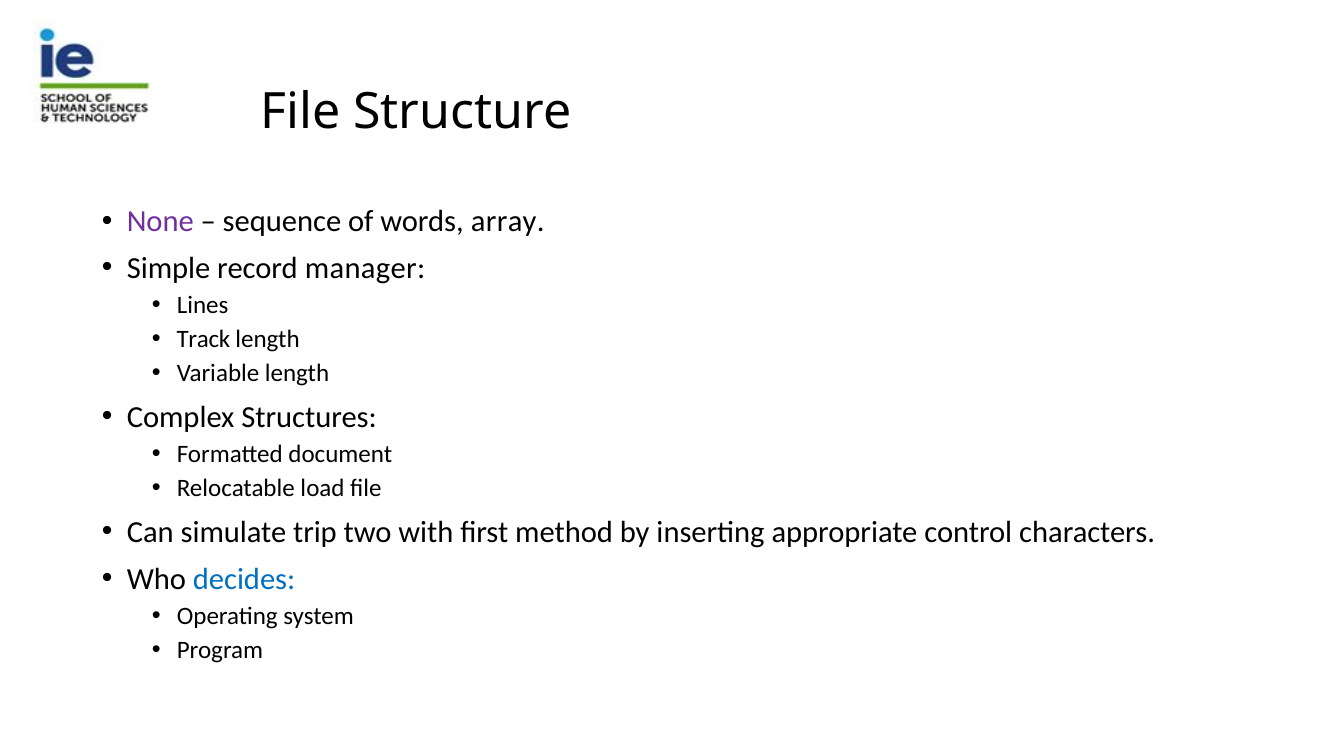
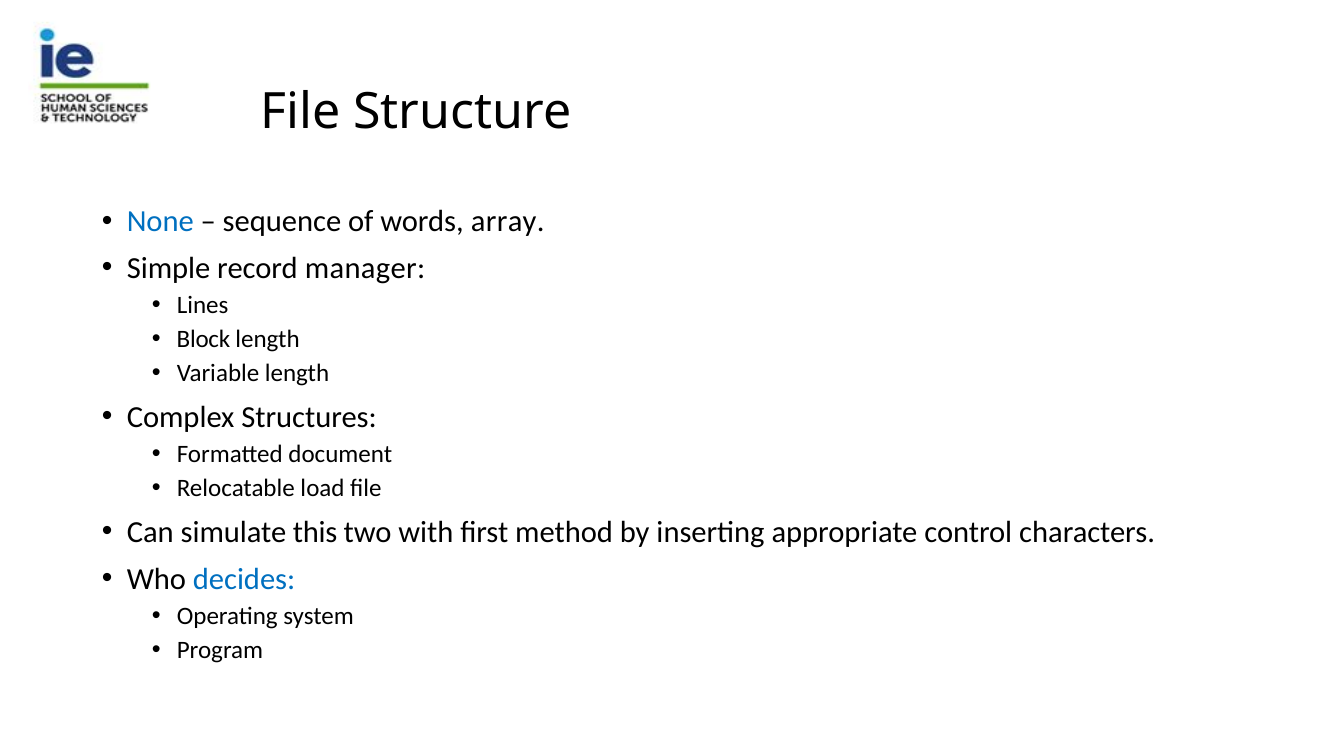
None colour: purple -> blue (160, 221)
Track: Track -> Block (203, 339)
trip: trip -> this (315, 532)
